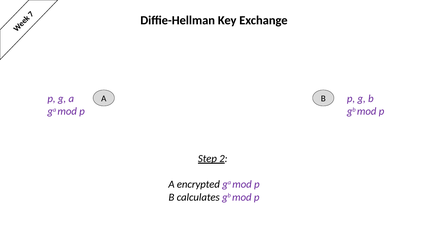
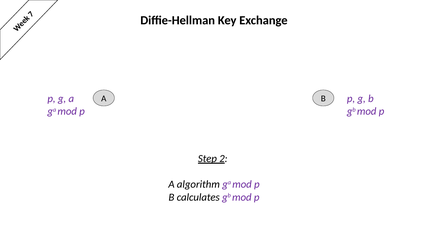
encrypted: encrypted -> algorithm (198, 184)
